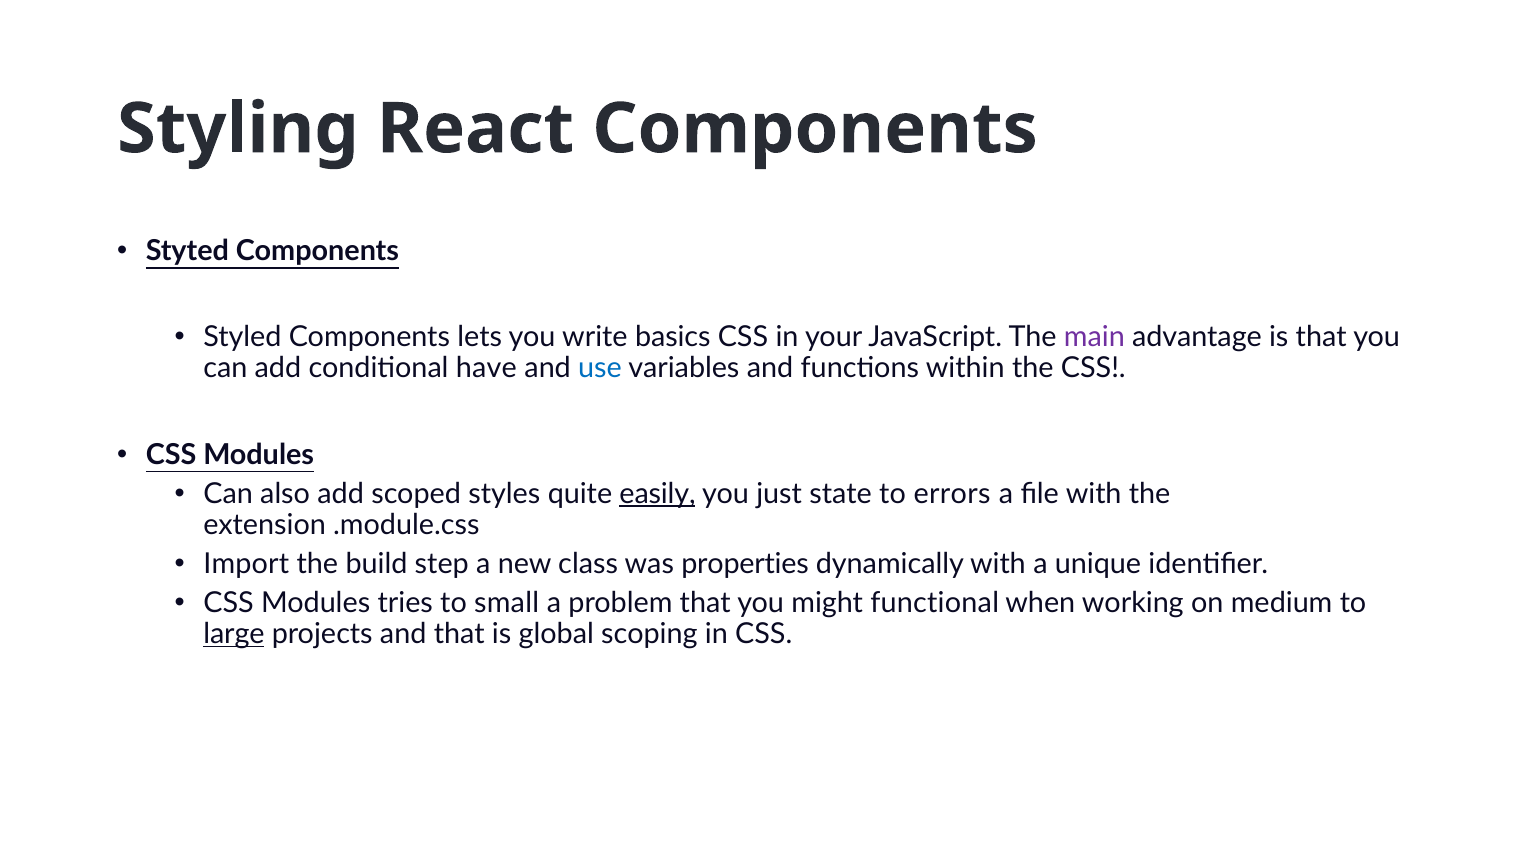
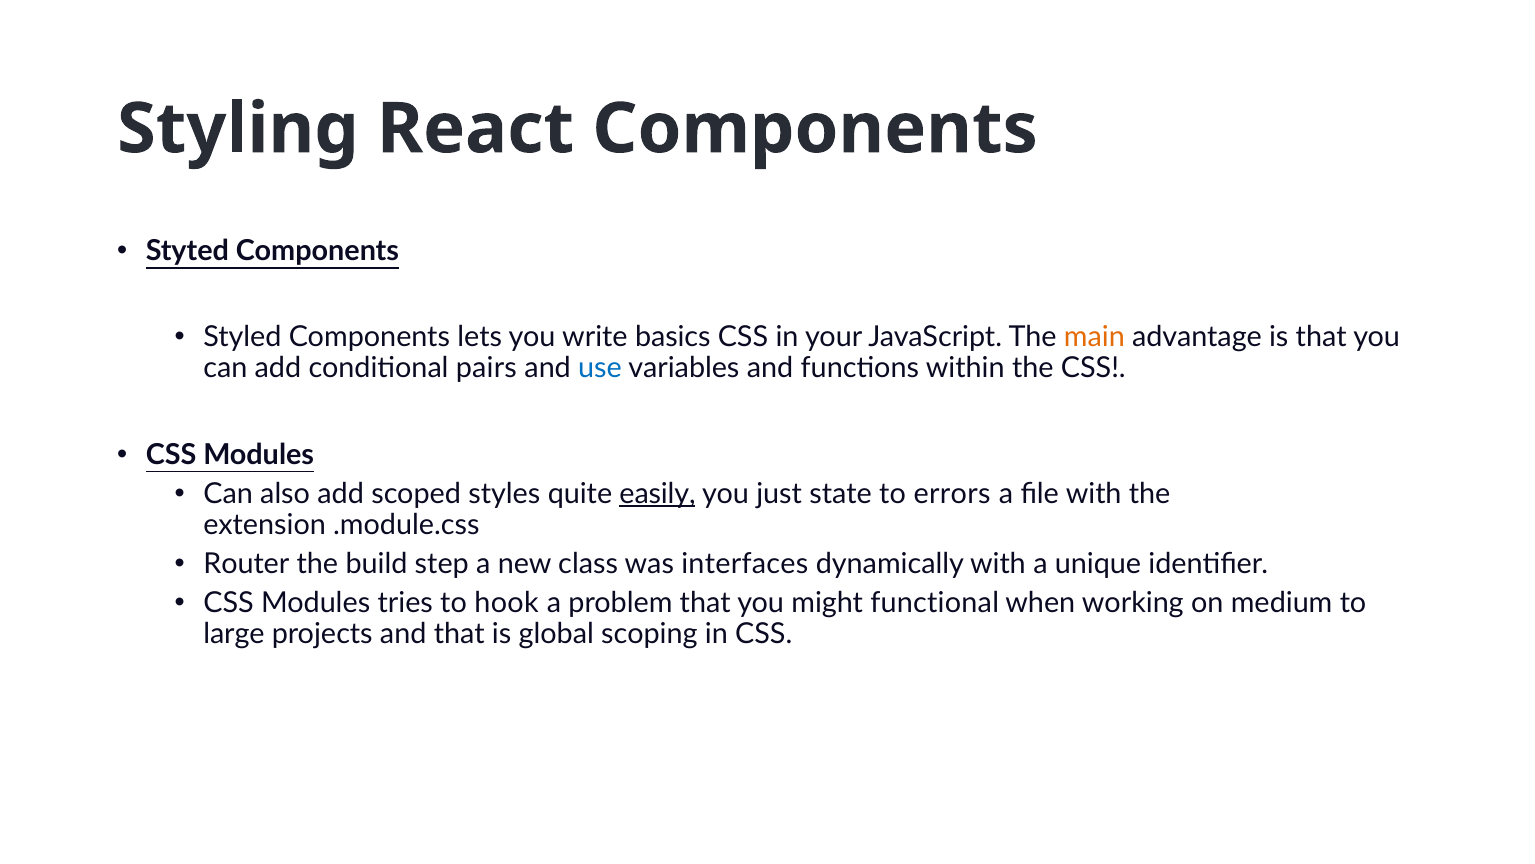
main colour: purple -> orange (1094, 337)
have: have -> pairs (486, 368)
Import: Import -> Router (246, 564)
properties: properties -> interfaces (745, 564)
small: small -> hook (507, 603)
large underline: present -> none (234, 634)
